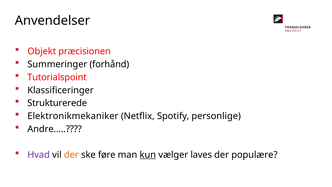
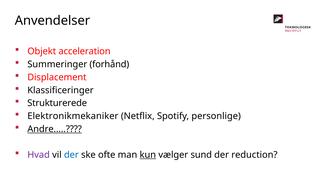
præcisionen: præcisionen -> acceleration (85, 51)
Tutorialspoint: Tutorialspoint -> Displacement (57, 77)
Andre… underline: none -> present (55, 129)
der colour: orange -> blue (71, 155)
føre: føre -> ofte (107, 155)
laves: laves -> sund (201, 155)
populære: populære -> reduction (254, 155)
